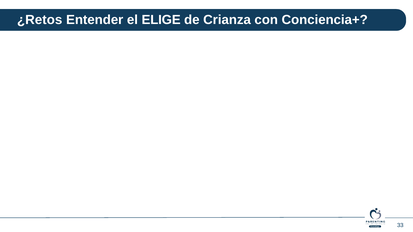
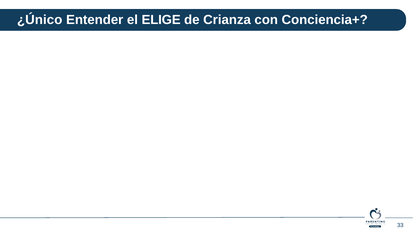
¿Retos: ¿Retos -> ¿Único (40, 20)
